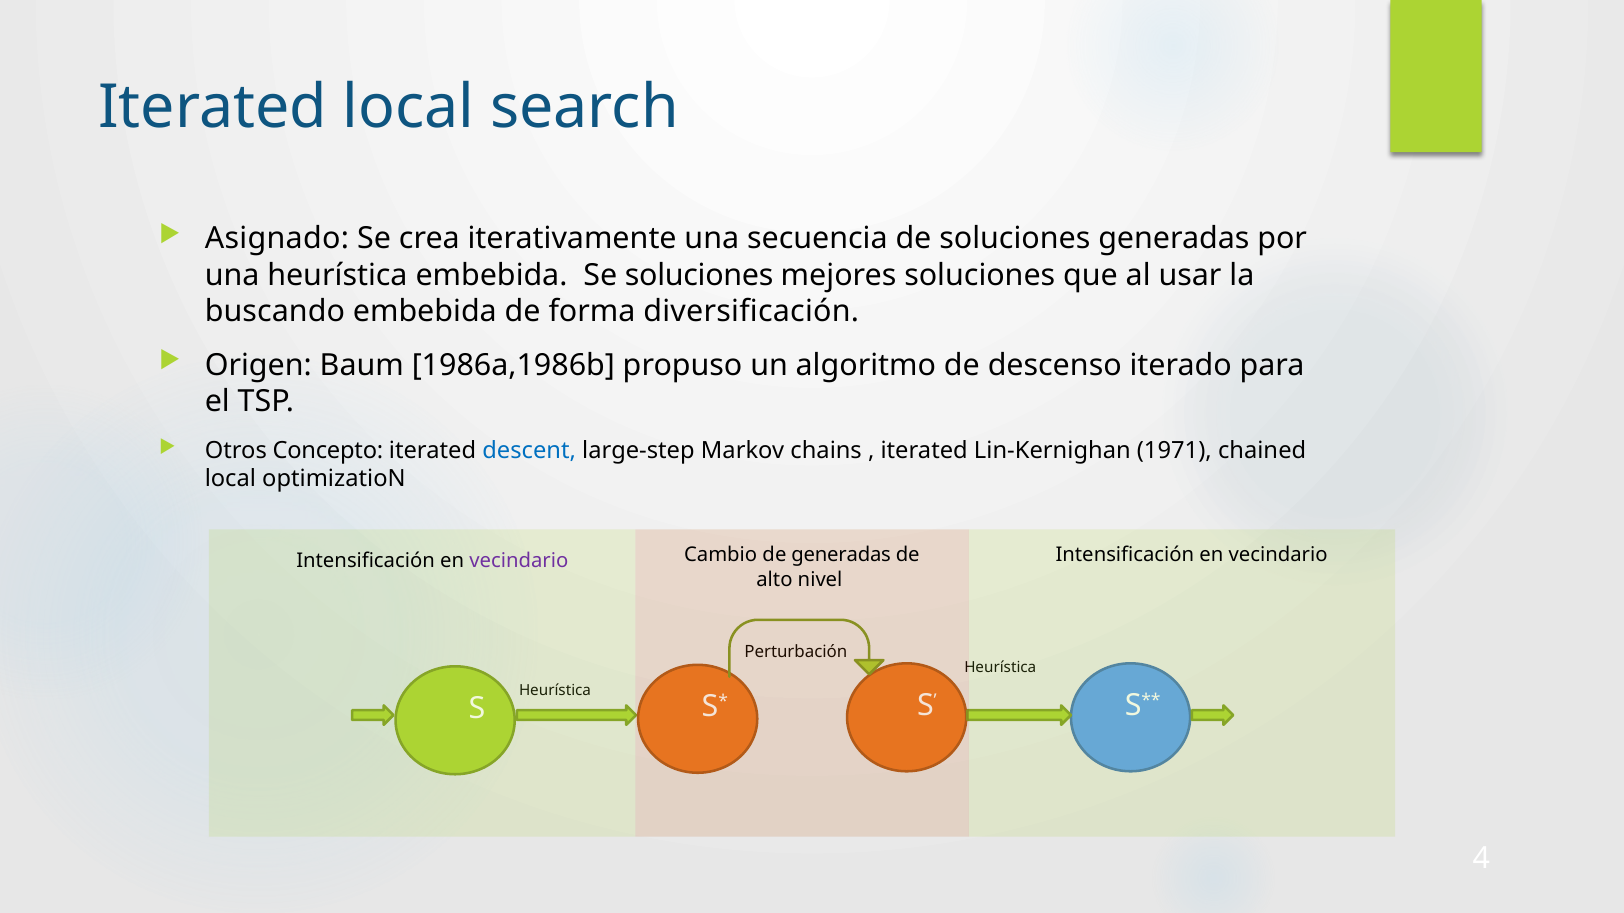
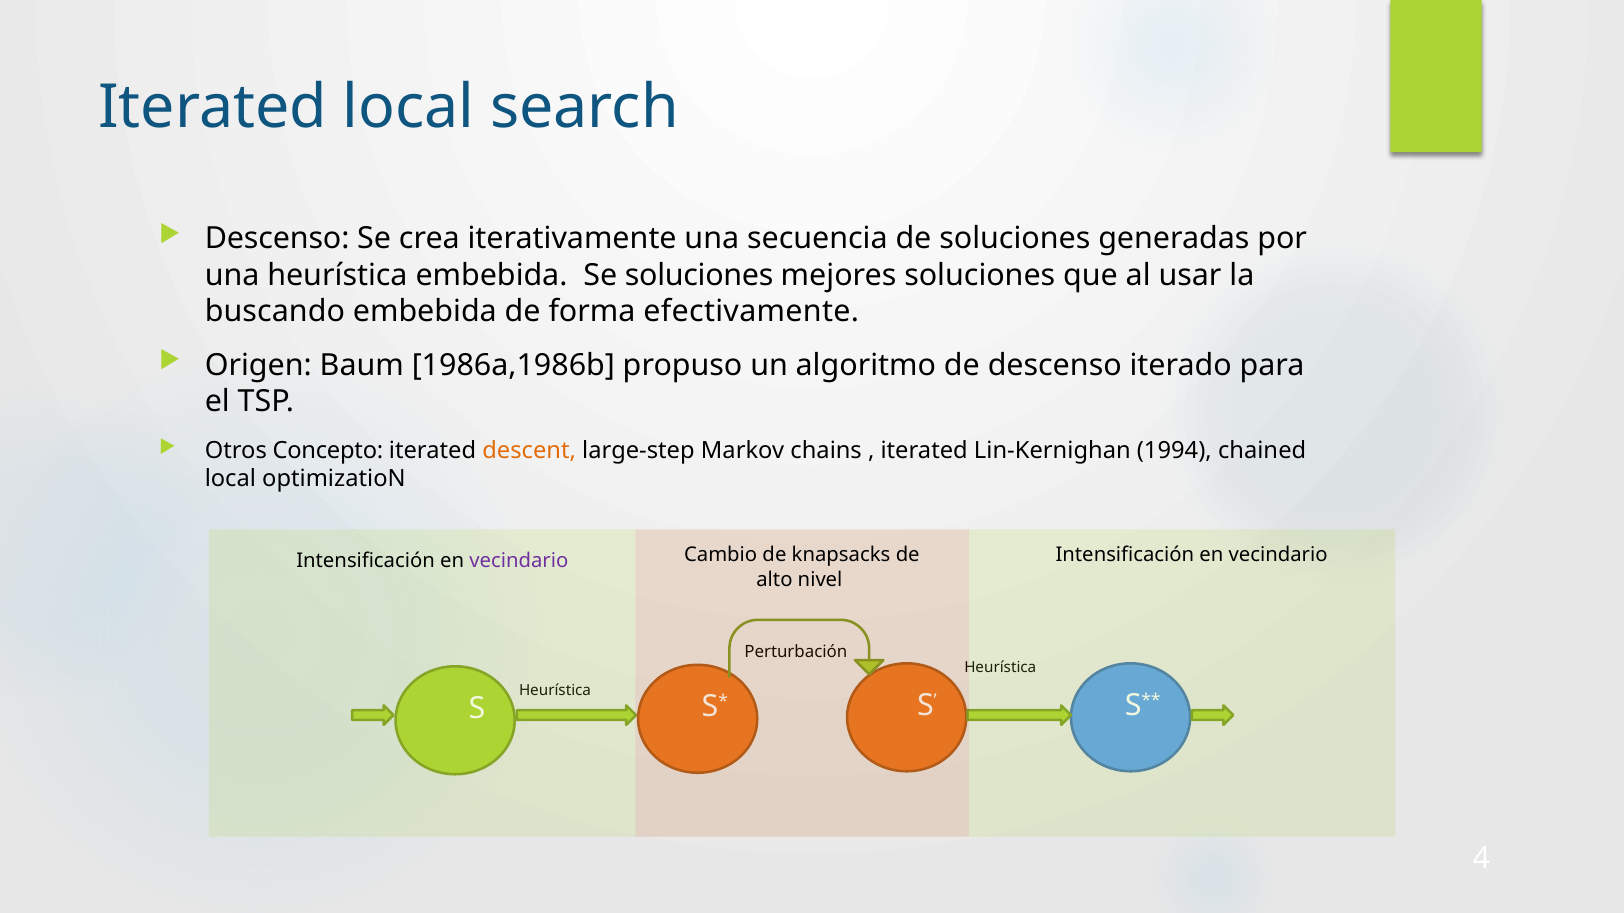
Asignado: Asignado -> Descenso (277, 239)
diversificación: diversificación -> efectivamente (751, 312)
descent colour: blue -> orange (529, 451)
1971: 1971 -> 1994 (1174, 451)
de generadas: generadas -> knapsacks (841, 555)
